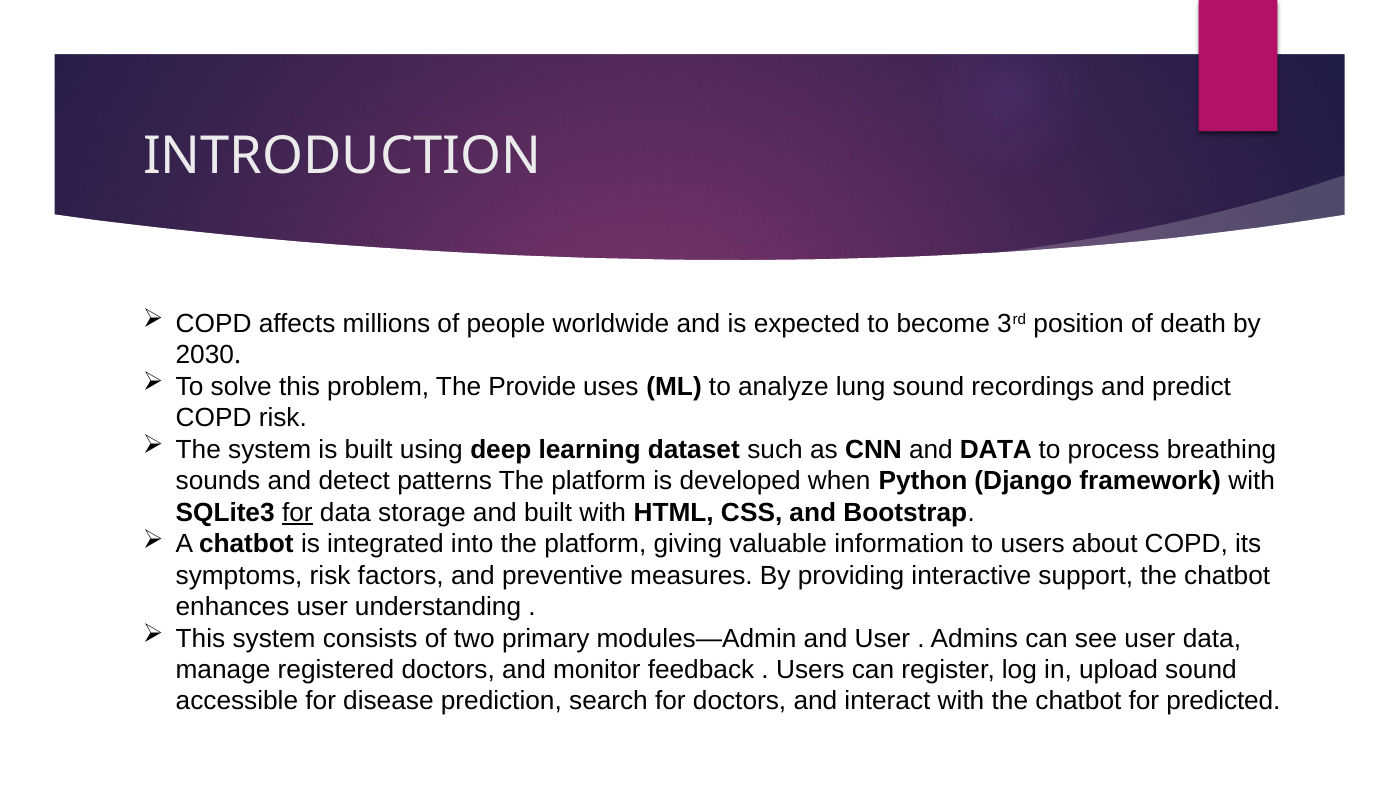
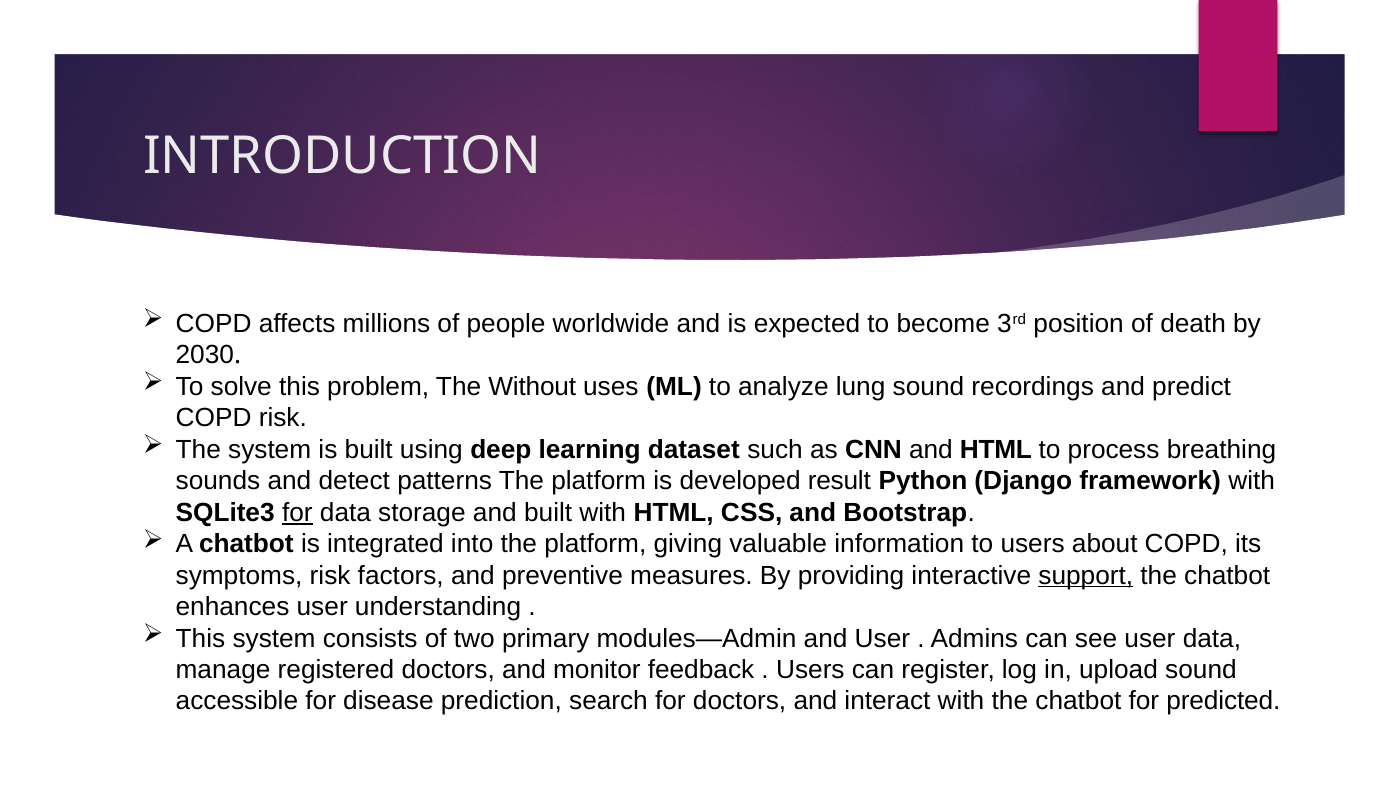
Provide: Provide -> Without (532, 387)
and DATA: DATA -> HTML (996, 450)
when: when -> result (839, 481)
support underline: none -> present (1086, 576)
